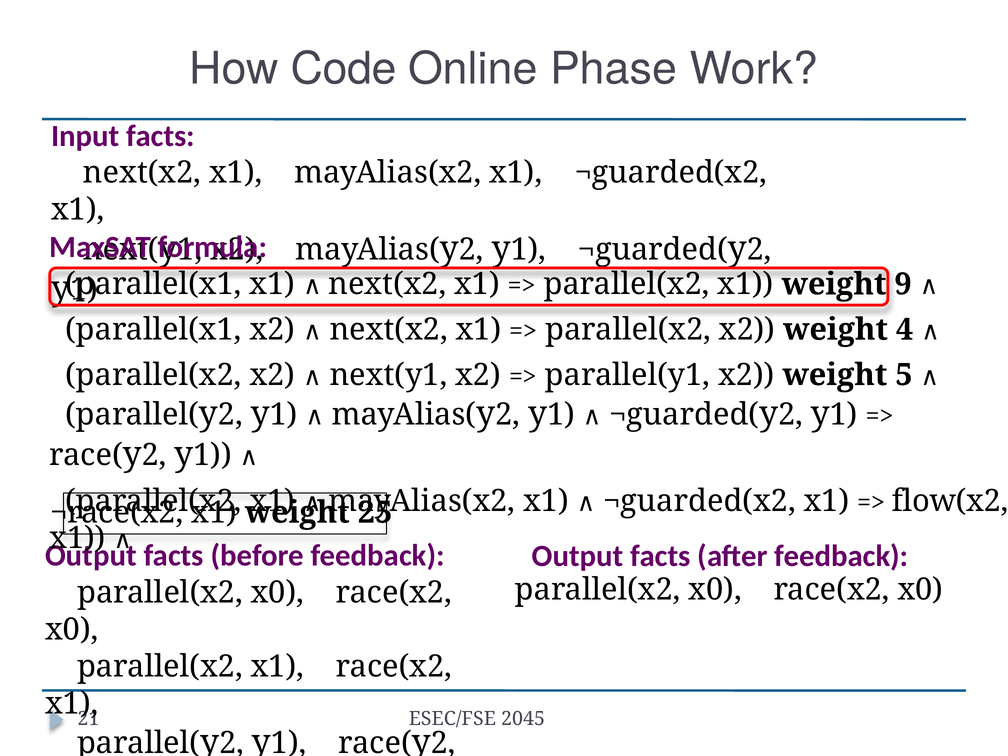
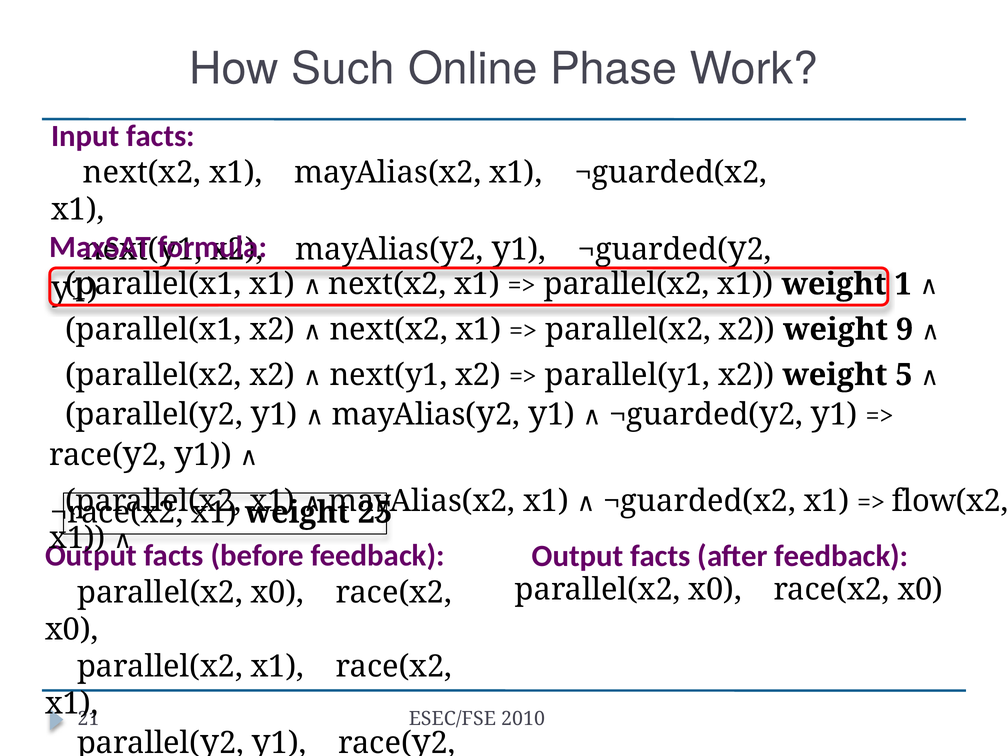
Code: Code -> Such (343, 69)
9: 9 -> 1 (903, 284)
4: 4 -> 9 (905, 330)
2045: 2045 -> 2010 (523, 719)
